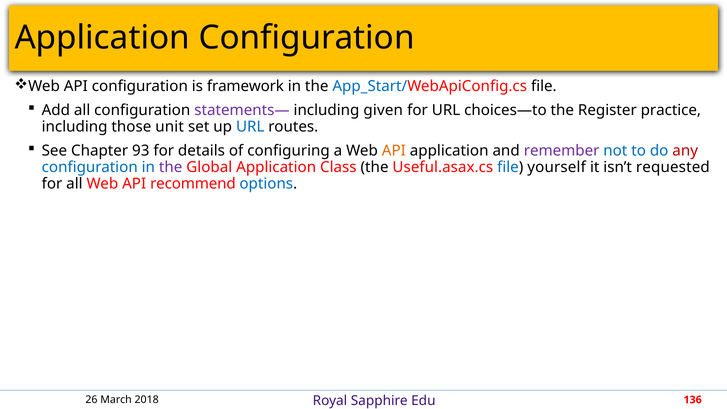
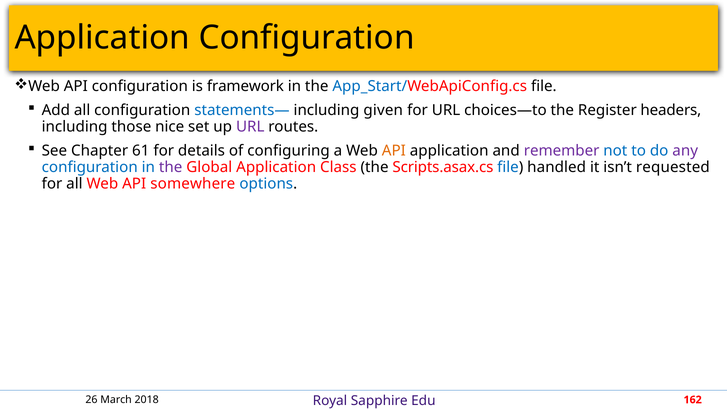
statements— colour: purple -> blue (242, 110)
practice: practice -> headers (671, 110)
unit: unit -> nice (170, 127)
URL colour: blue -> purple (250, 127)
93: 93 -> 61 (141, 151)
any colour: red -> purple (685, 151)
Useful.asax.cs: Useful.asax.cs -> Scripts.asax.cs (443, 167)
yourself: yourself -> handled (557, 167)
recommend: recommend -> somewhere (193, 183)
136: 136 -> 162 (693, 400)
